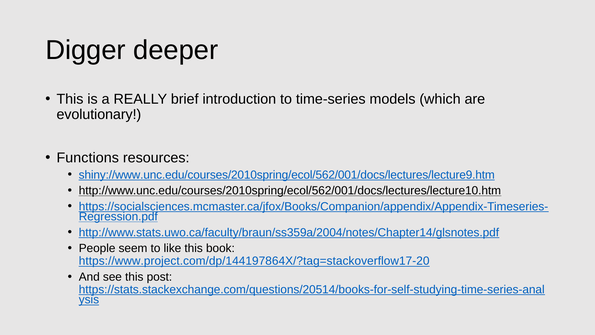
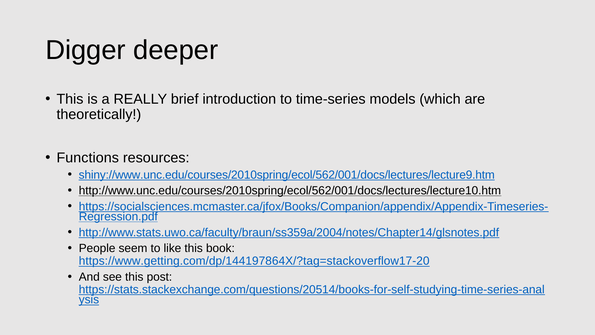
evolutionary: evolutionary -> theoretically (99, 114)
https://www.project.com/dp/144197864X/?tag=stackoverflow17-20: https://www.project.com/dp/144197864X/?tag=stackoverflow17-20 -> https://www.getting.com/dp/144197864X/?tag=stackoverflow17-20 (254, 261)
